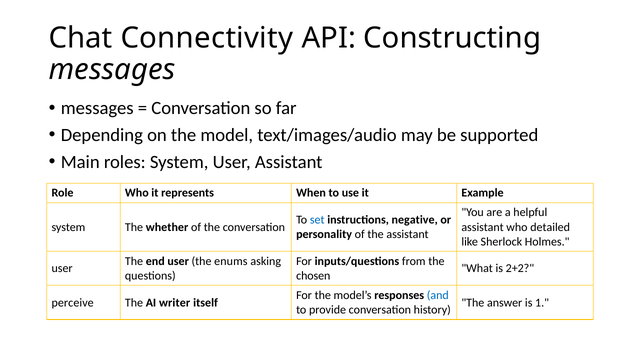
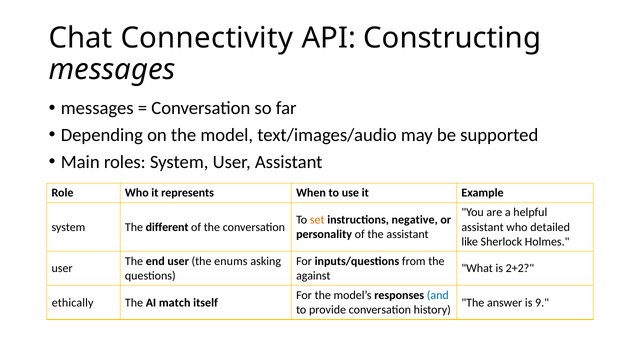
set colour: blue -> orange (317, 220)
whether: whether -> different (167, 227)
chosen: chosen -> against (313, 276)
perceive: perceive -> ethically (73, 303)
writer: writer -> match (175, 303)
1: 1 -> 9 (542, 303)
